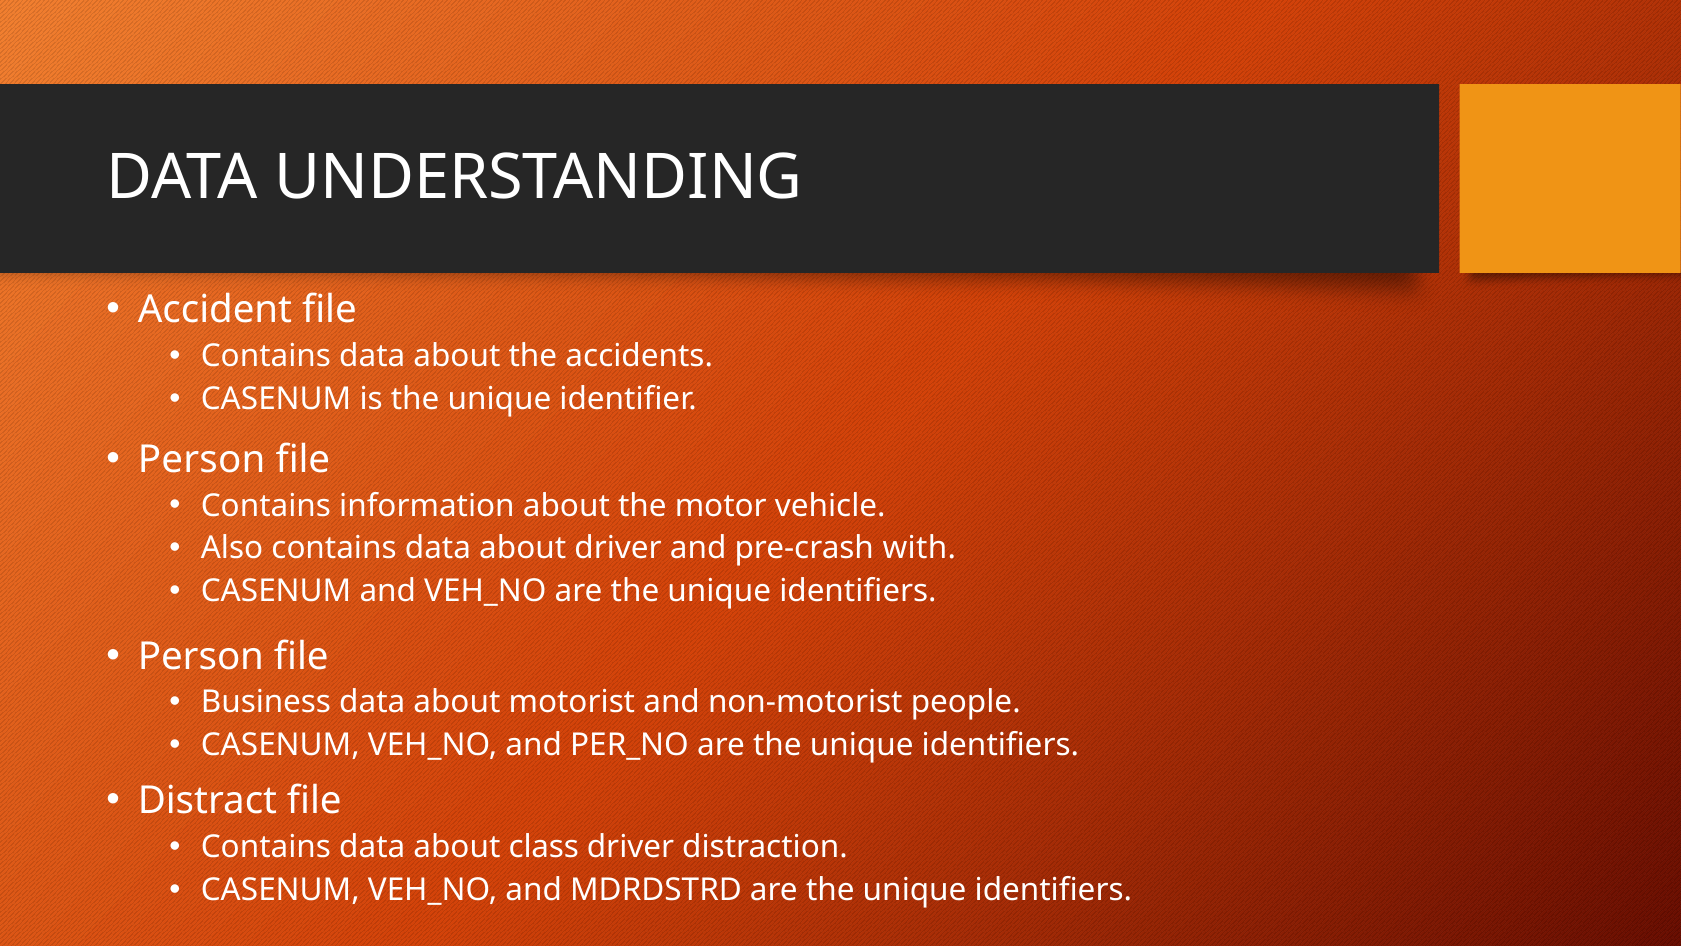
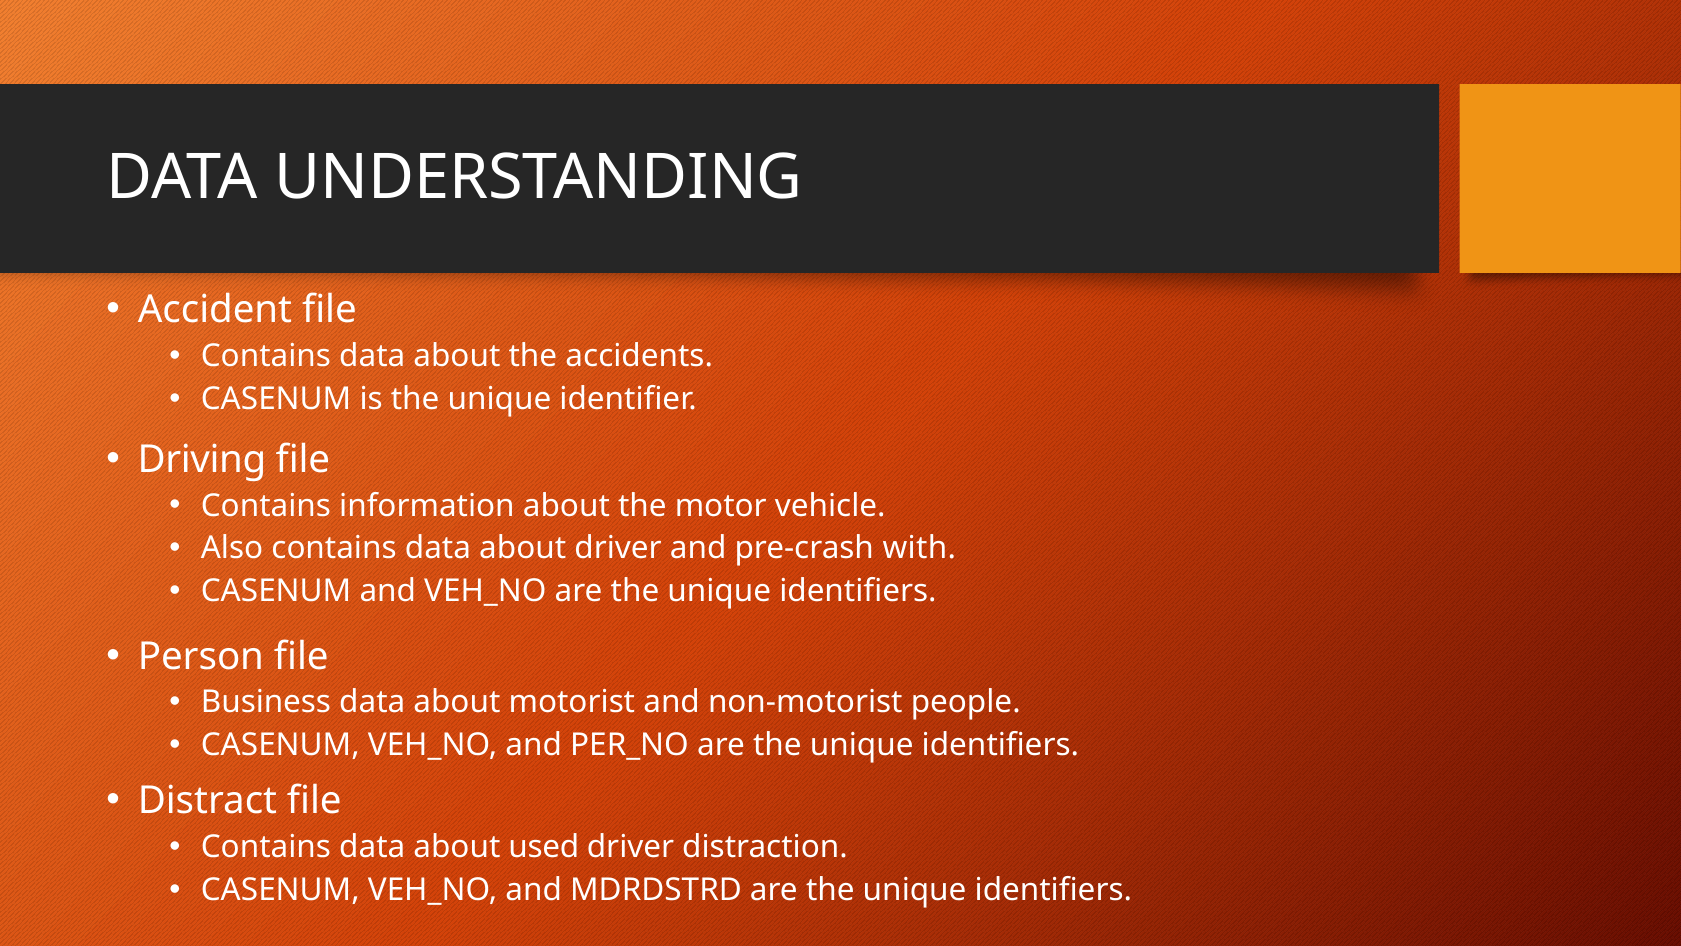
Person: Person -> Driving (202, 460)
class: class -> used (544, 847)
